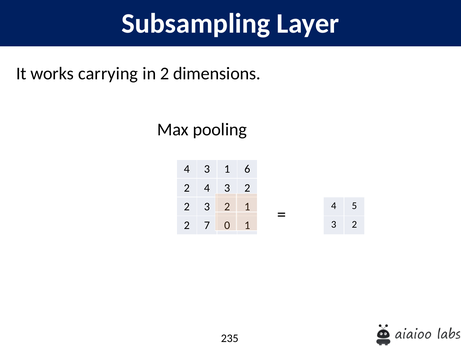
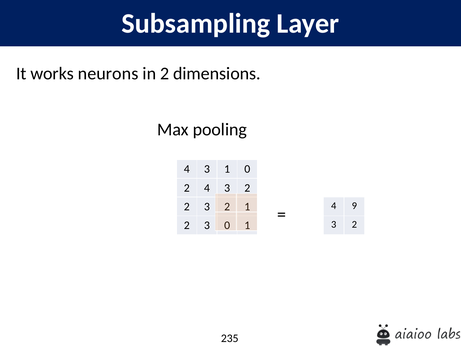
carrying: carrying -> neurons (108, 74)
1 6: 6 -> 0 (247, 169)
5: 5 -> 9 (354, 206)
7: 7 -> 3 (207, 225)
